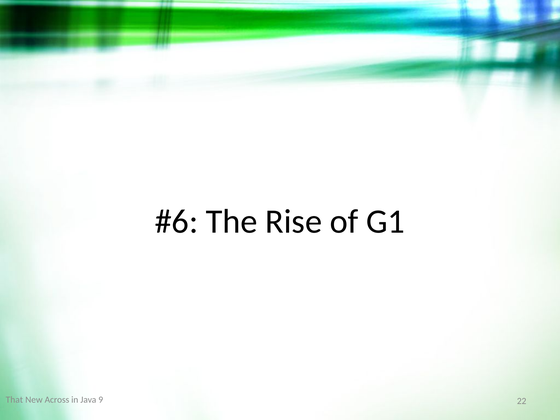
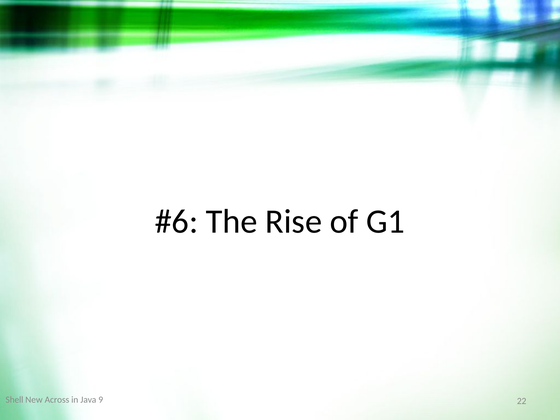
That: That -> Shell (14, 400)
